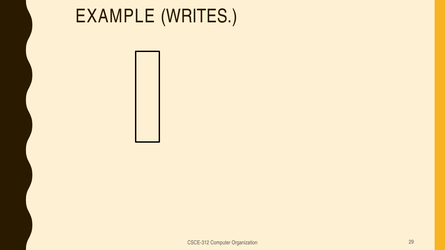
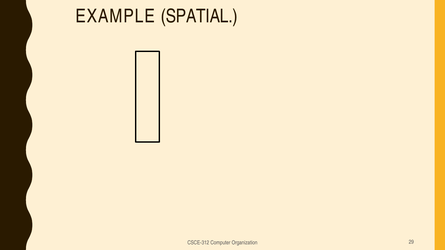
WRITES: WRITES -> SPATIAL (199, 16)
